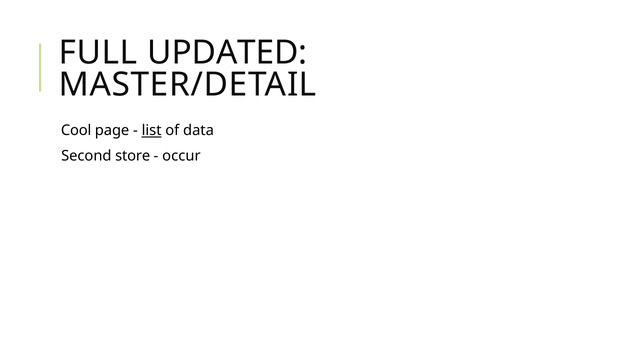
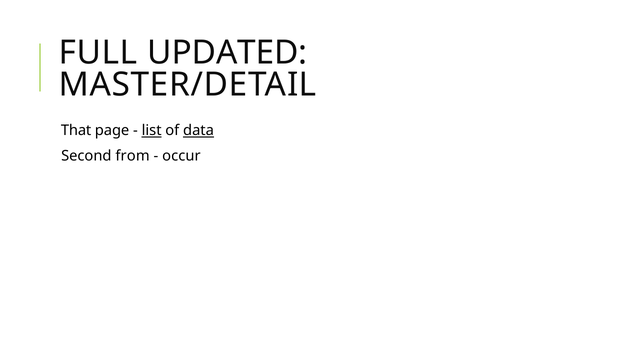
Cool: Cool -> That (76, 131)
data underline: none -> present (199, 131)
store: store -> from (133, 156)
